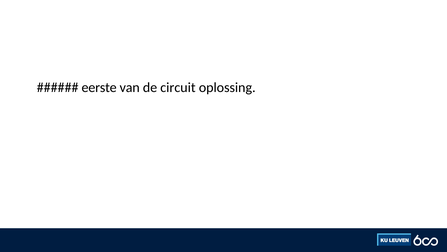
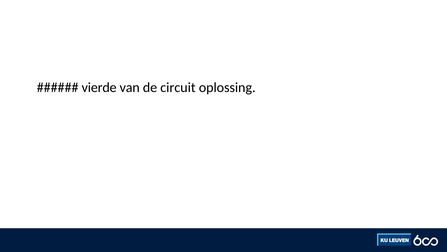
eerste: eerste -> vierde (99, 87)
